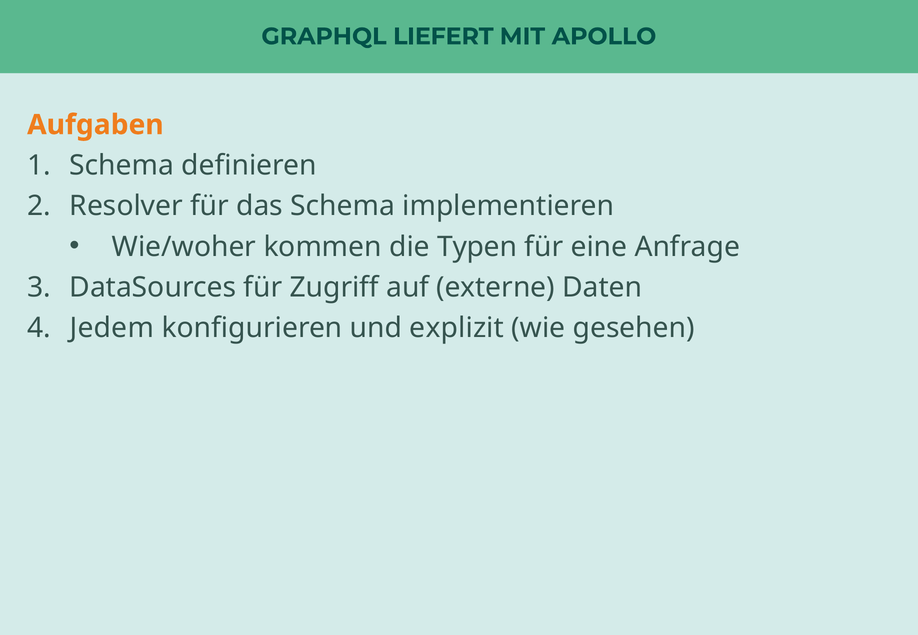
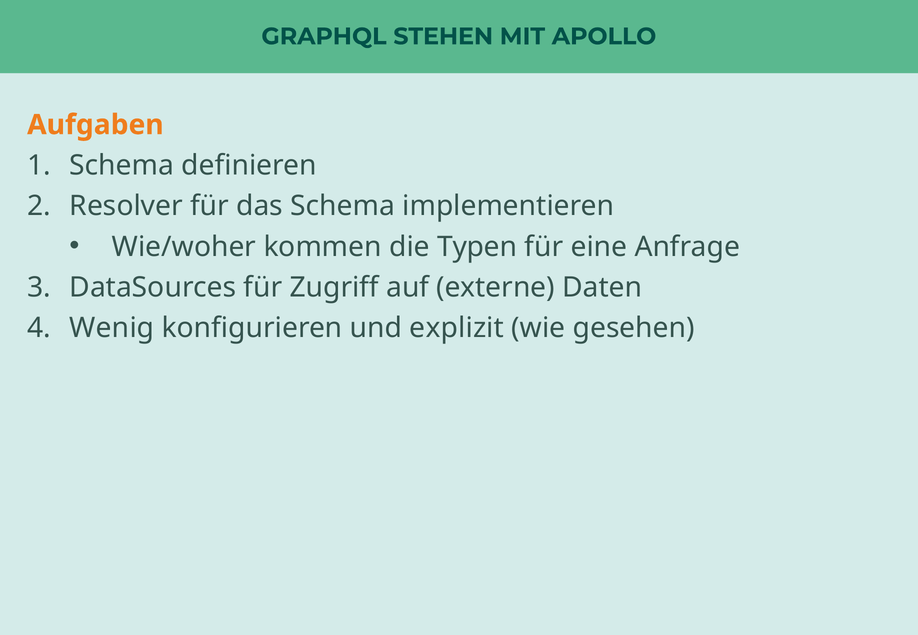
LIEFERT: LIEFERT -> STEHEN (443, 36)
Jedem: Jedem -> Wenig (112, 328)
